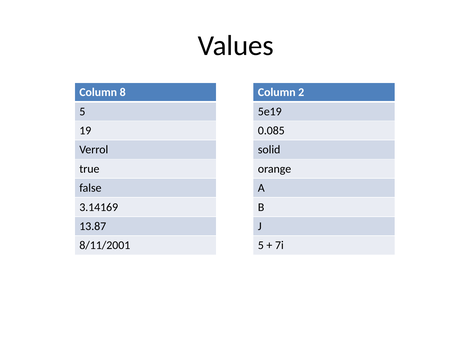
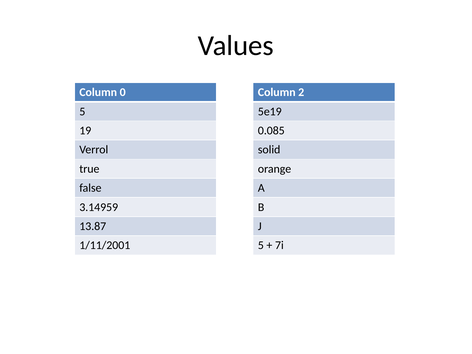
8: 8 -> 0 (123, 92)
3.14169: 3.14169 -> 3.14959 (99, 207)
8/11/2001: 8/11/2001 -> 1/11/2001 (105, 245)
